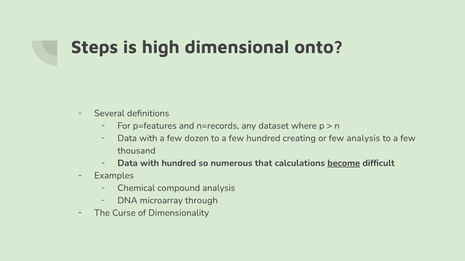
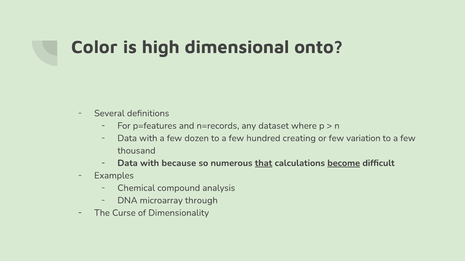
Steps: Steps -> Color (94, 47)
few analysis: analysis -> variation (363, 138)
with hundred: hundred -> because (179, 163)
that underline: none -> present (264, 163)
